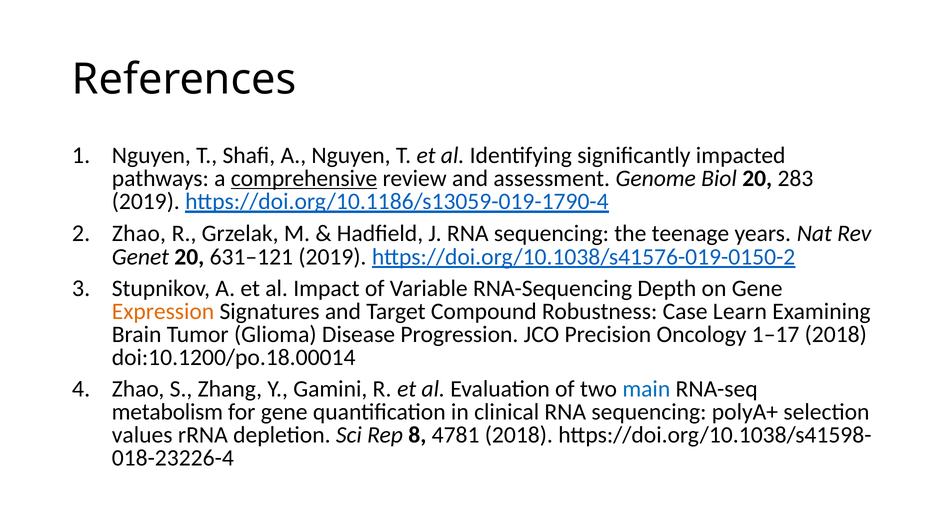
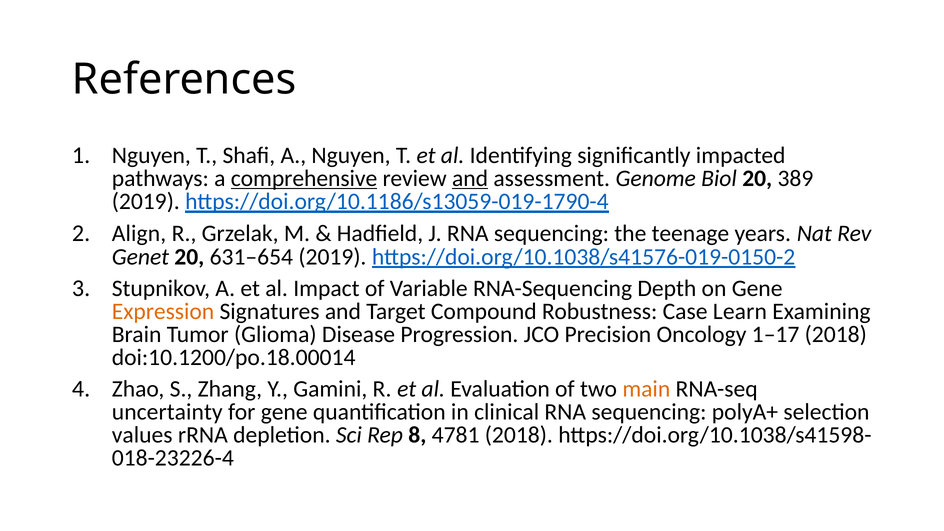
and underline: none -> present (470, 178)
283: 283 -> 389 (795, 178)
Zhao: Zhao -> Align (139, 233)
631–121: 631–121 -> 631–654 (251, 257)
main colour: blue -> orange (646, 389)
metabolism: metabolism -> uncertainty (167, 412)
